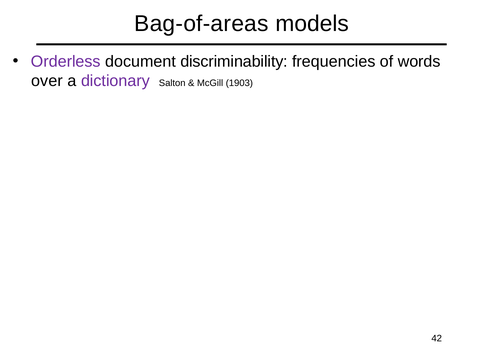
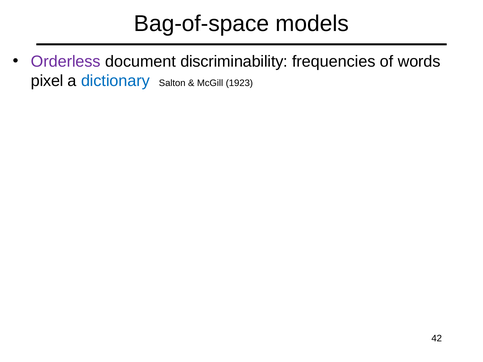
Bag-of-areas: Bag-of-areas -> Bag-of-space (202, 24)
over: over -> pixel (47, 81)
dictionary colour: purple -> blue (115, 81)
1903: 1903 -> 1923 (239, 83)
